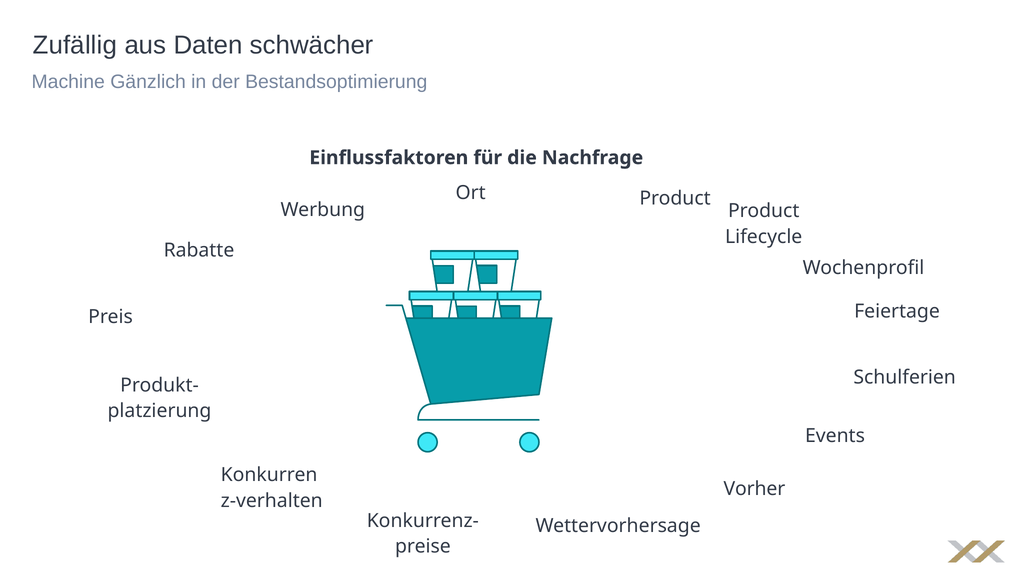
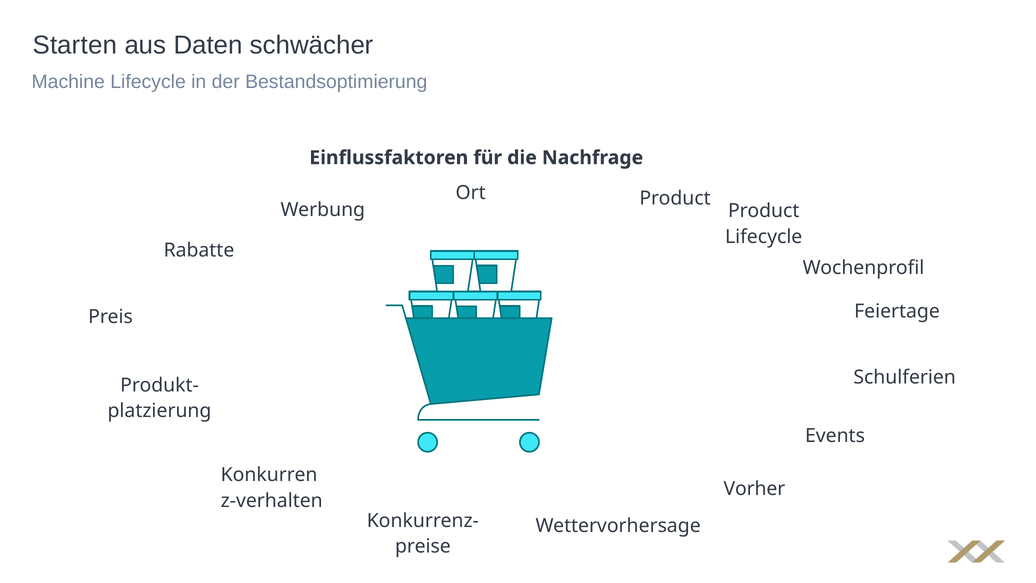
Zufällig: Zufällig -> Starten (75, 45)
Machine Gänzlich: Gänzlich -> Lifecycle (148, 82)
